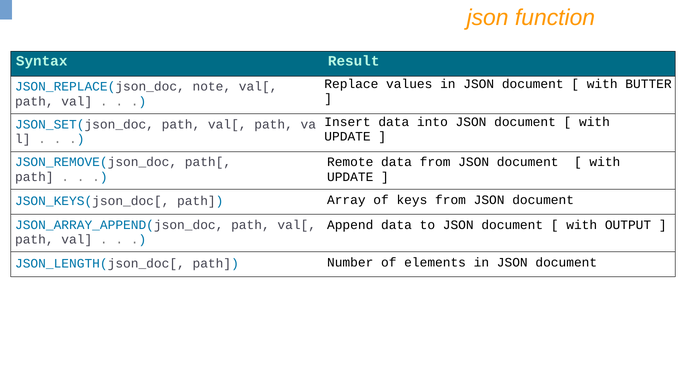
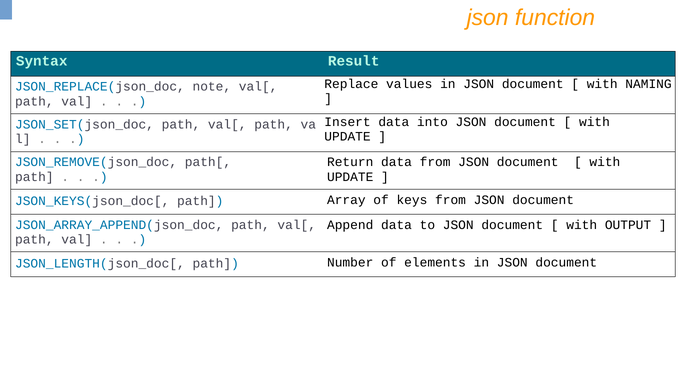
BUTTER: BUTTER -> NAMING (649, 84)
Remote: Remote -> Return (350, 162)
